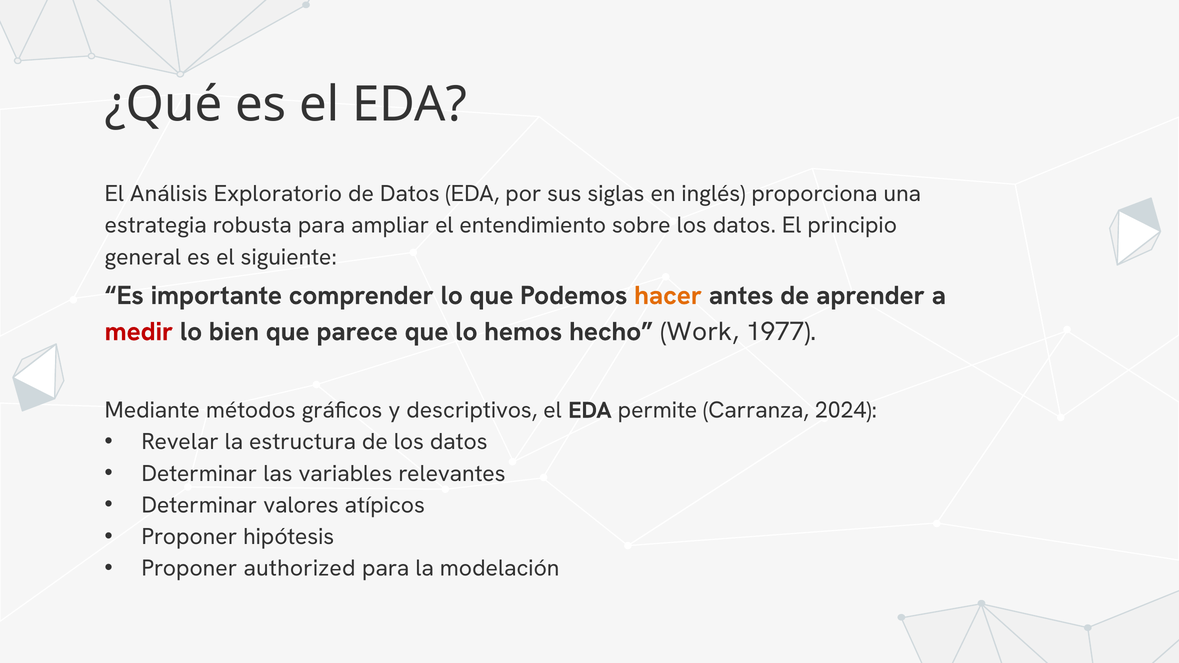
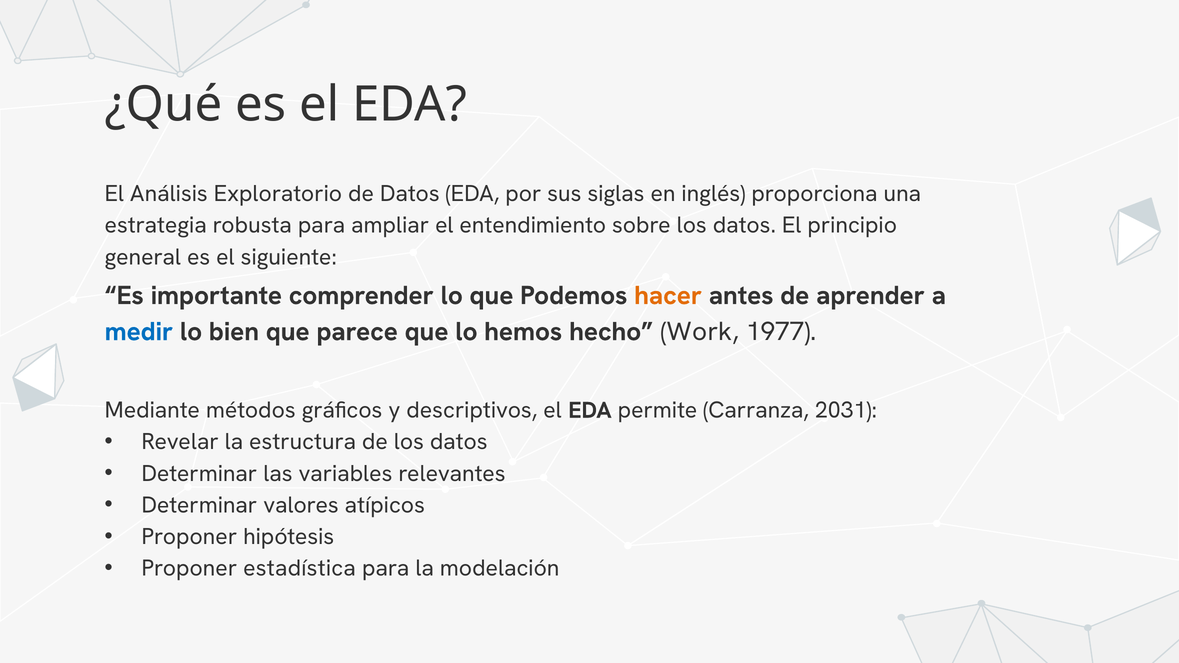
medir colour: red -> blue (139, 332)
2024: 2024 -> 2031 (846, 410)
authorized: authorized -> estadística (300, 568)
